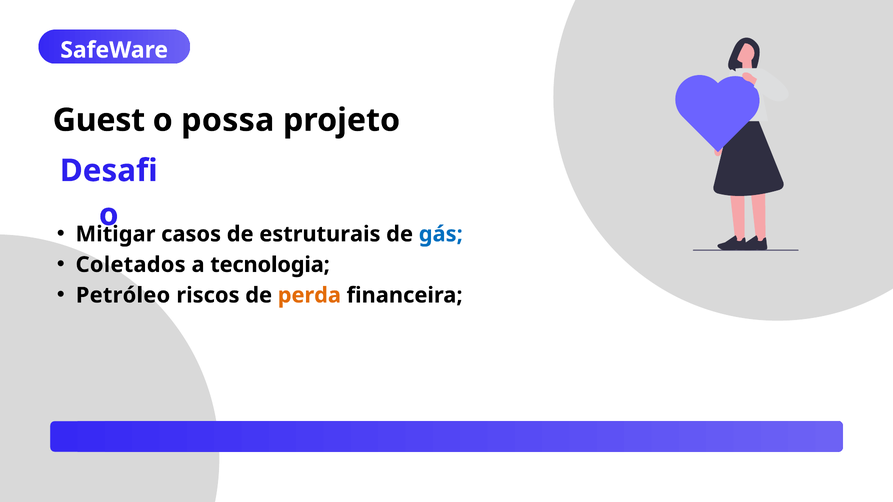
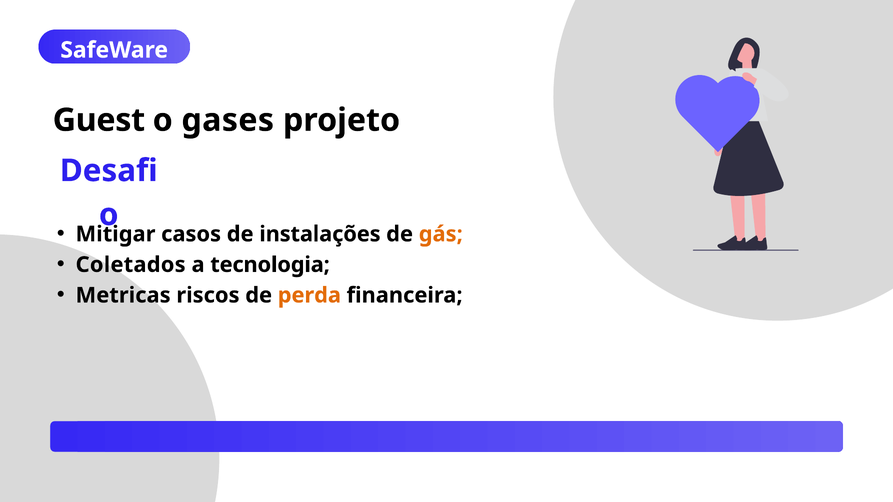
possa: possa -> gases (228, 120)
estruturais: estruturais -> instalações (320, 234)
gás colour: blue -> orange (441, 234)
Petróleo: Petróleo -> Metricas (123, 295)
